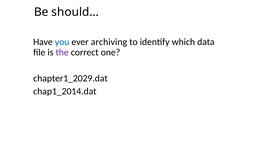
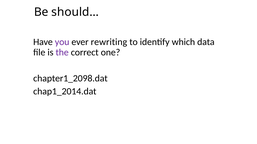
you colour: blue -> purple (62, 42)
archiving: archiving -> rewriting (109, 42)
chapter1_2029.dat: chapter1_2029.dat -> chapter1_2098.dat (70, 79)
